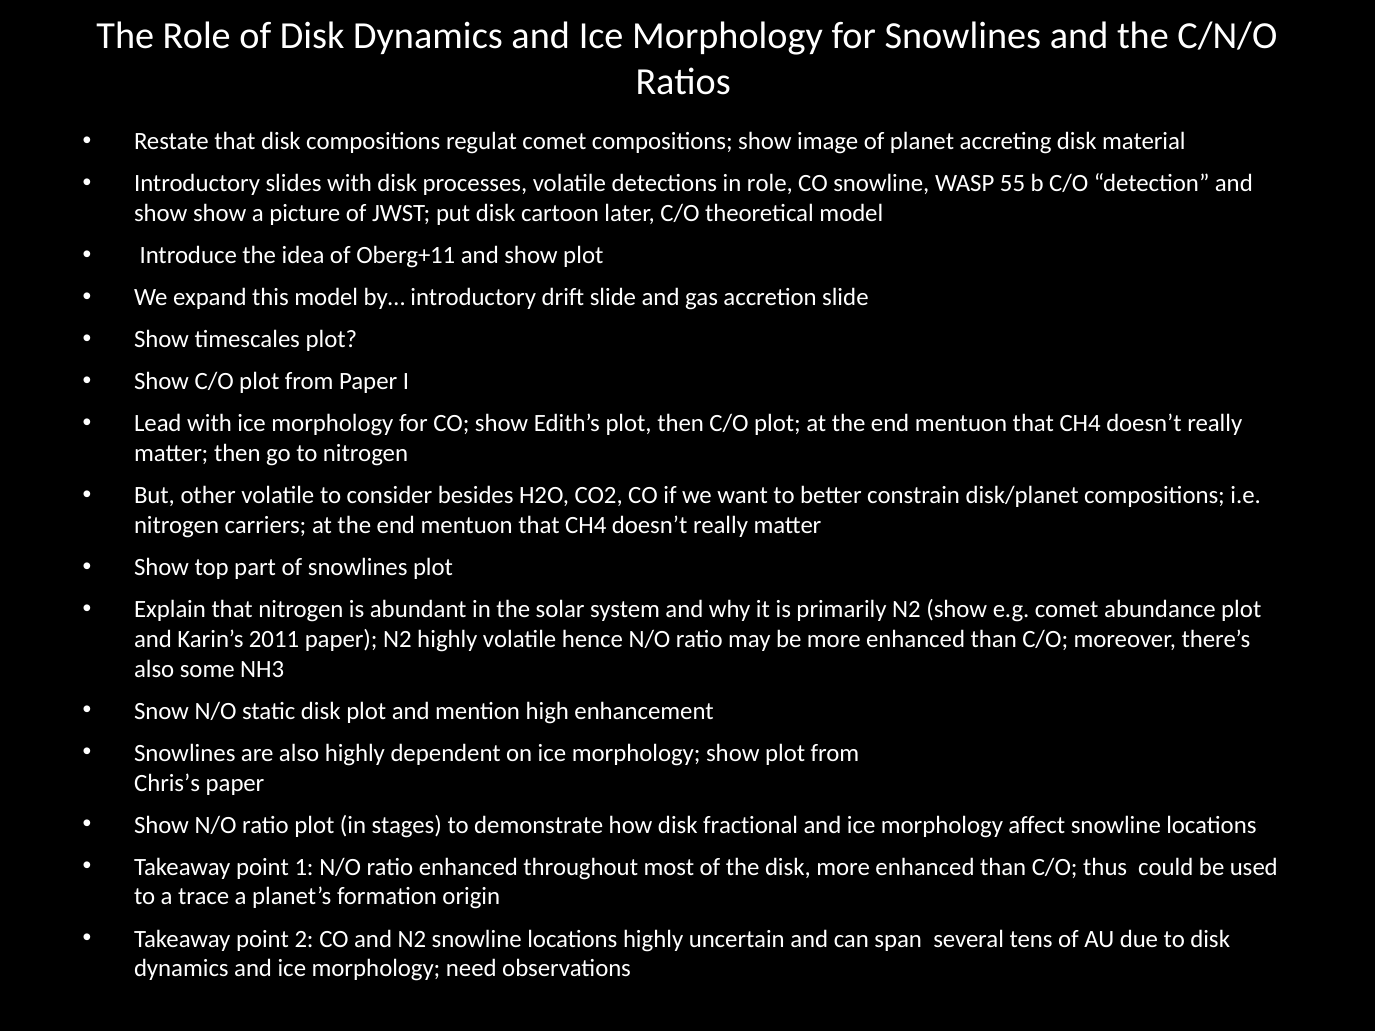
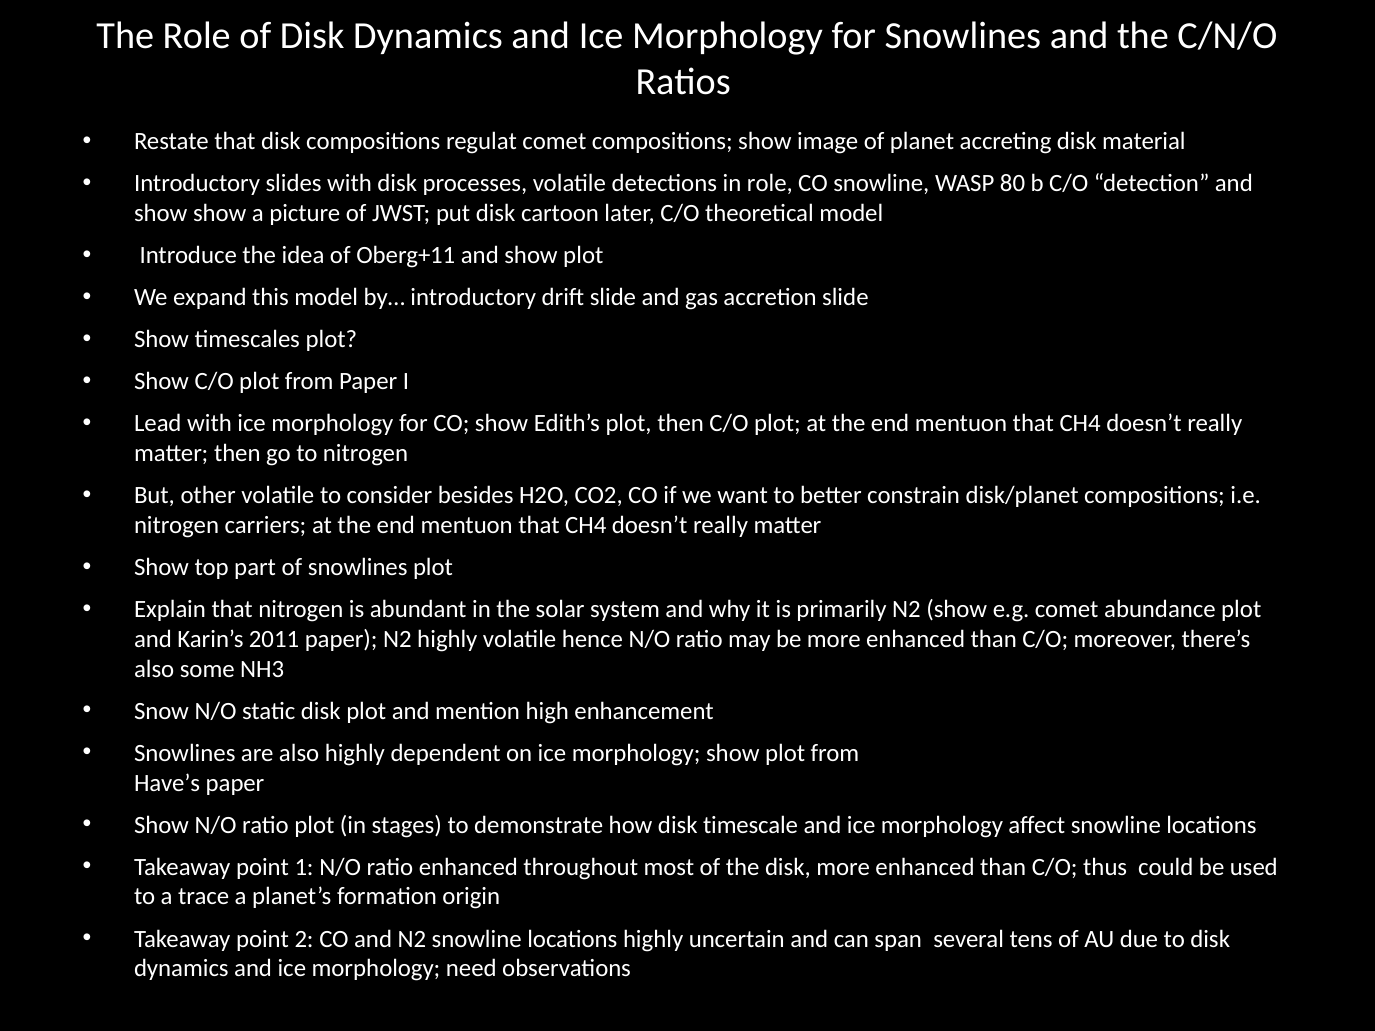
55: 55 -> 80 (1013, 183)
Chris’s: Chris’s -> Have’s (167, 783)
fractional: fractional -> timescale (751, 825)
